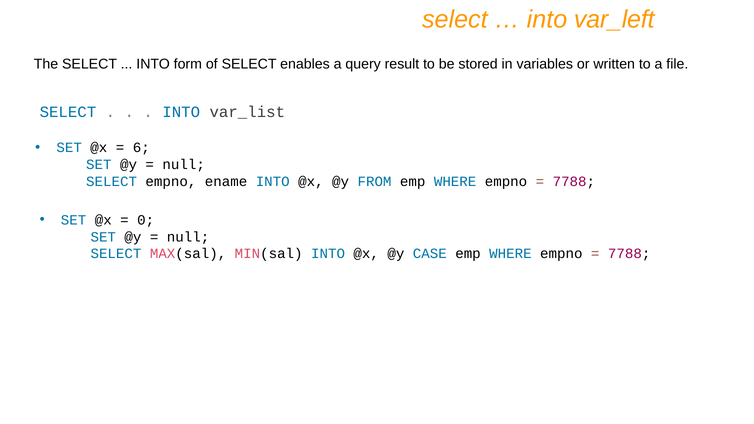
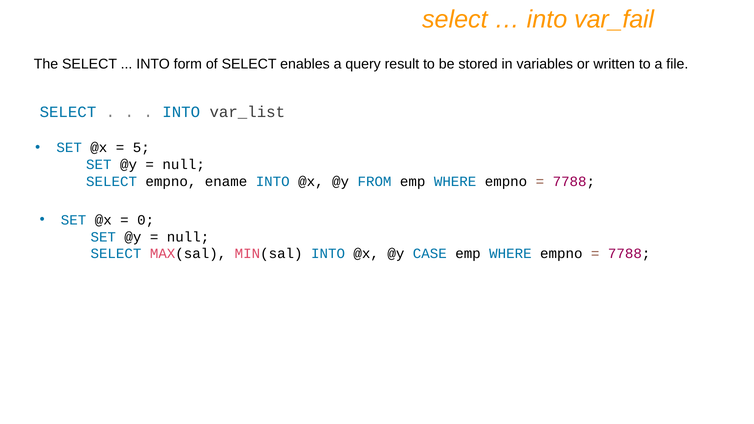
var_left: var_left -> var_fail (614, 20)
6: 6 -> 5 (141, 148)
